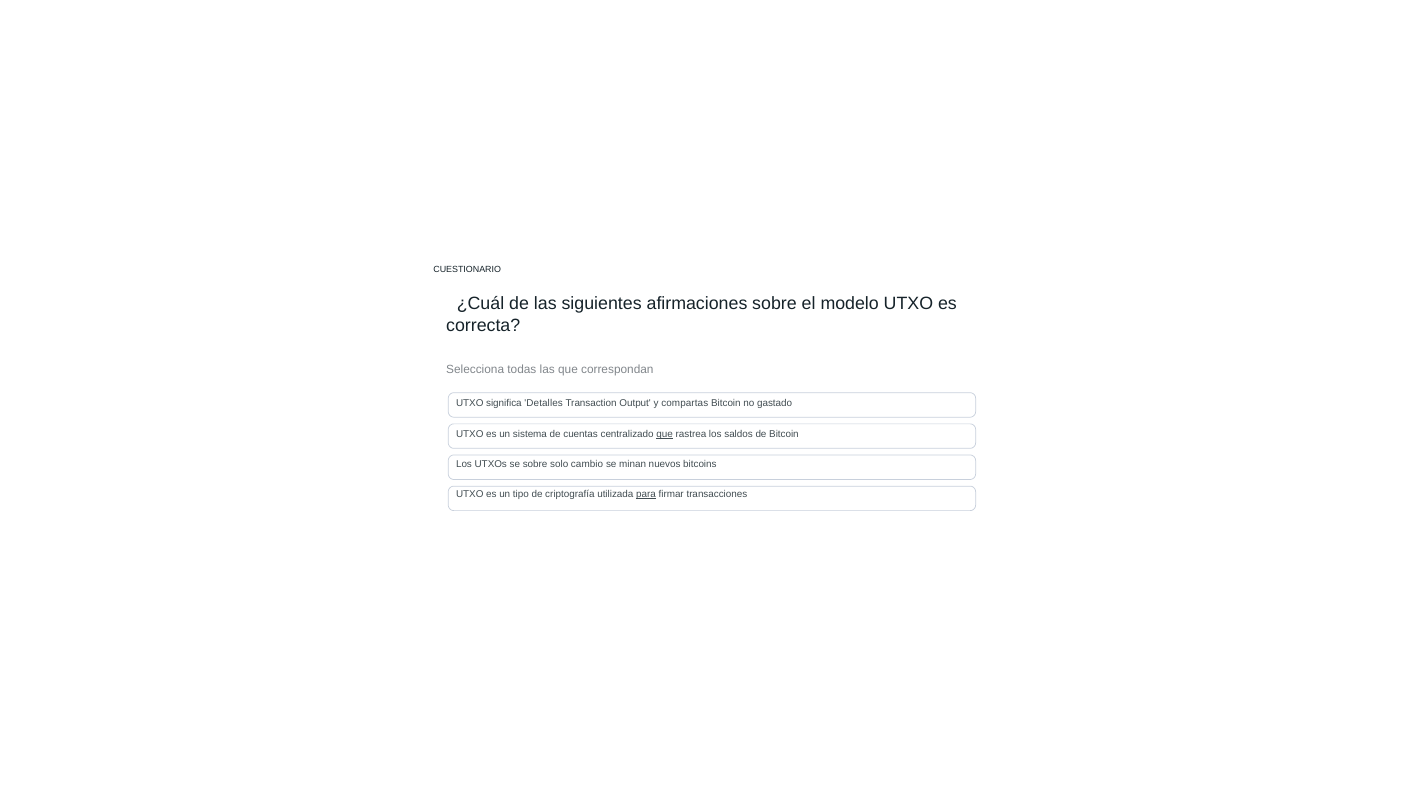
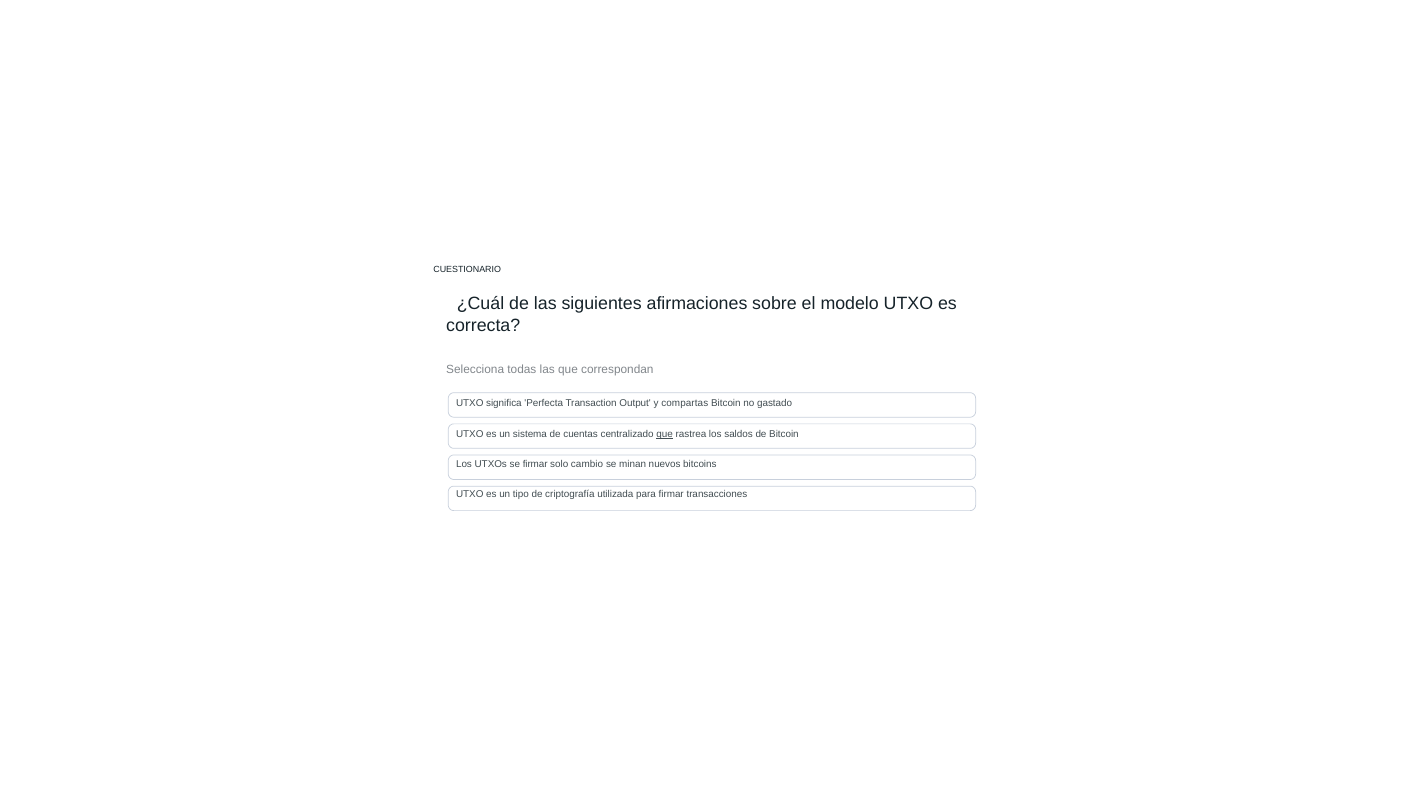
Detalles: Detalles -> Perfecta (544, 404)
se sobre: sobre -> firmar (535, 464)
para underline: present -> none (646, 494)
